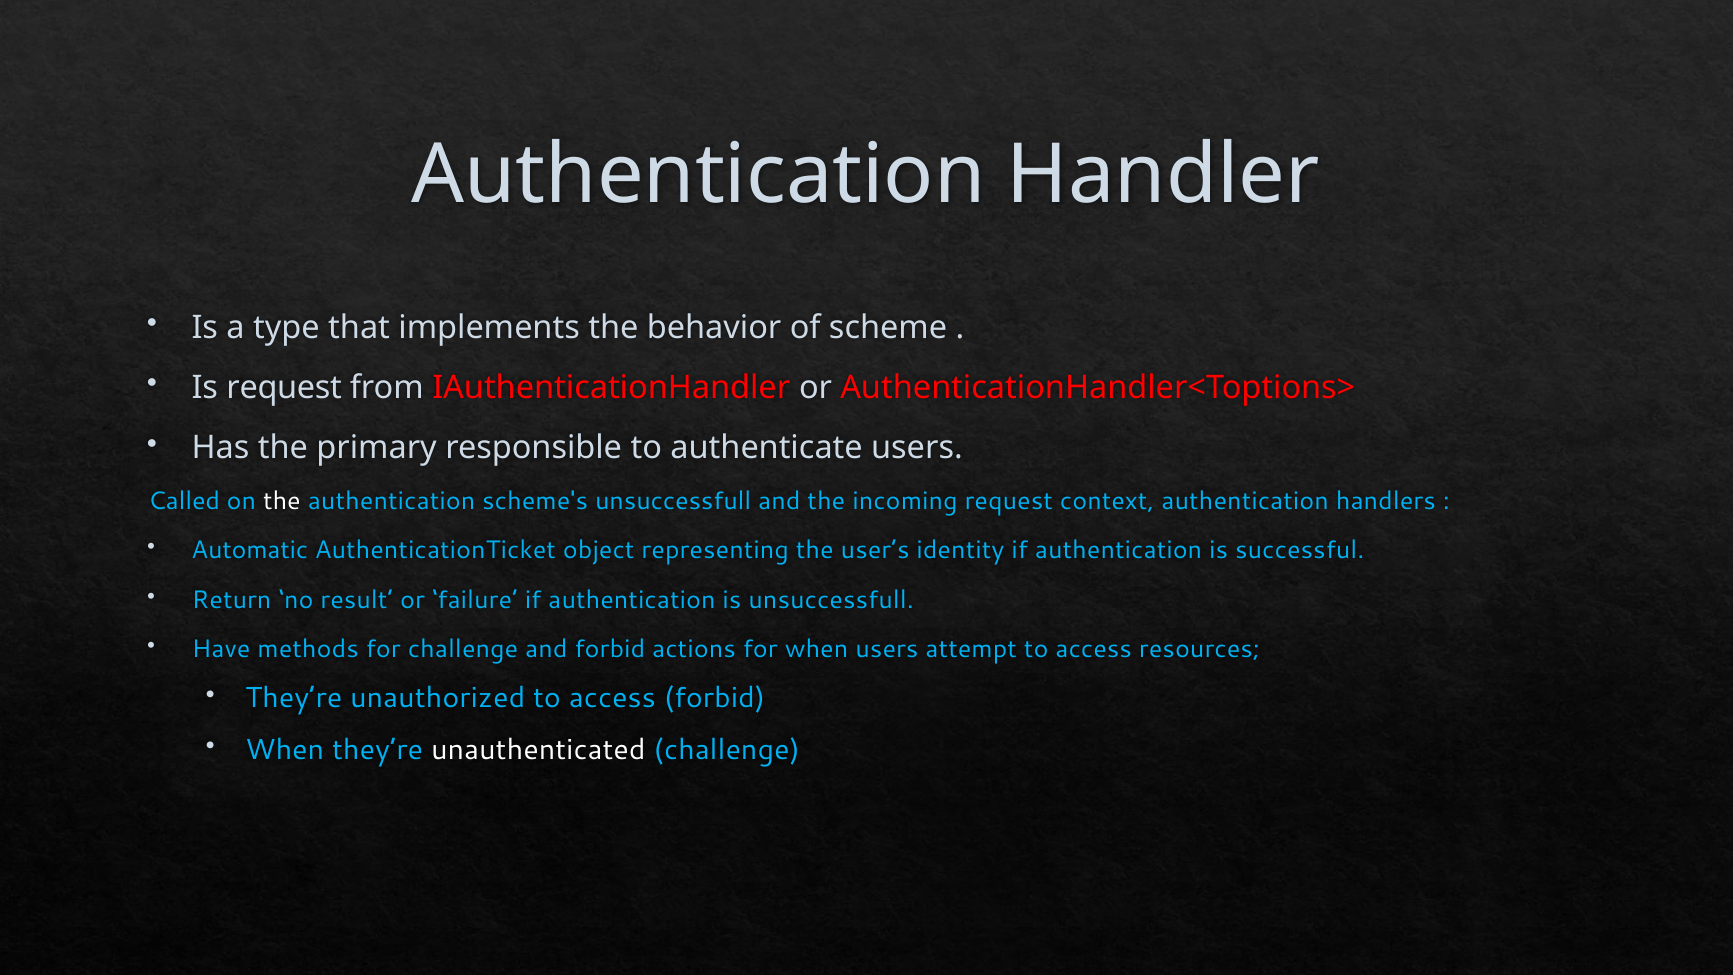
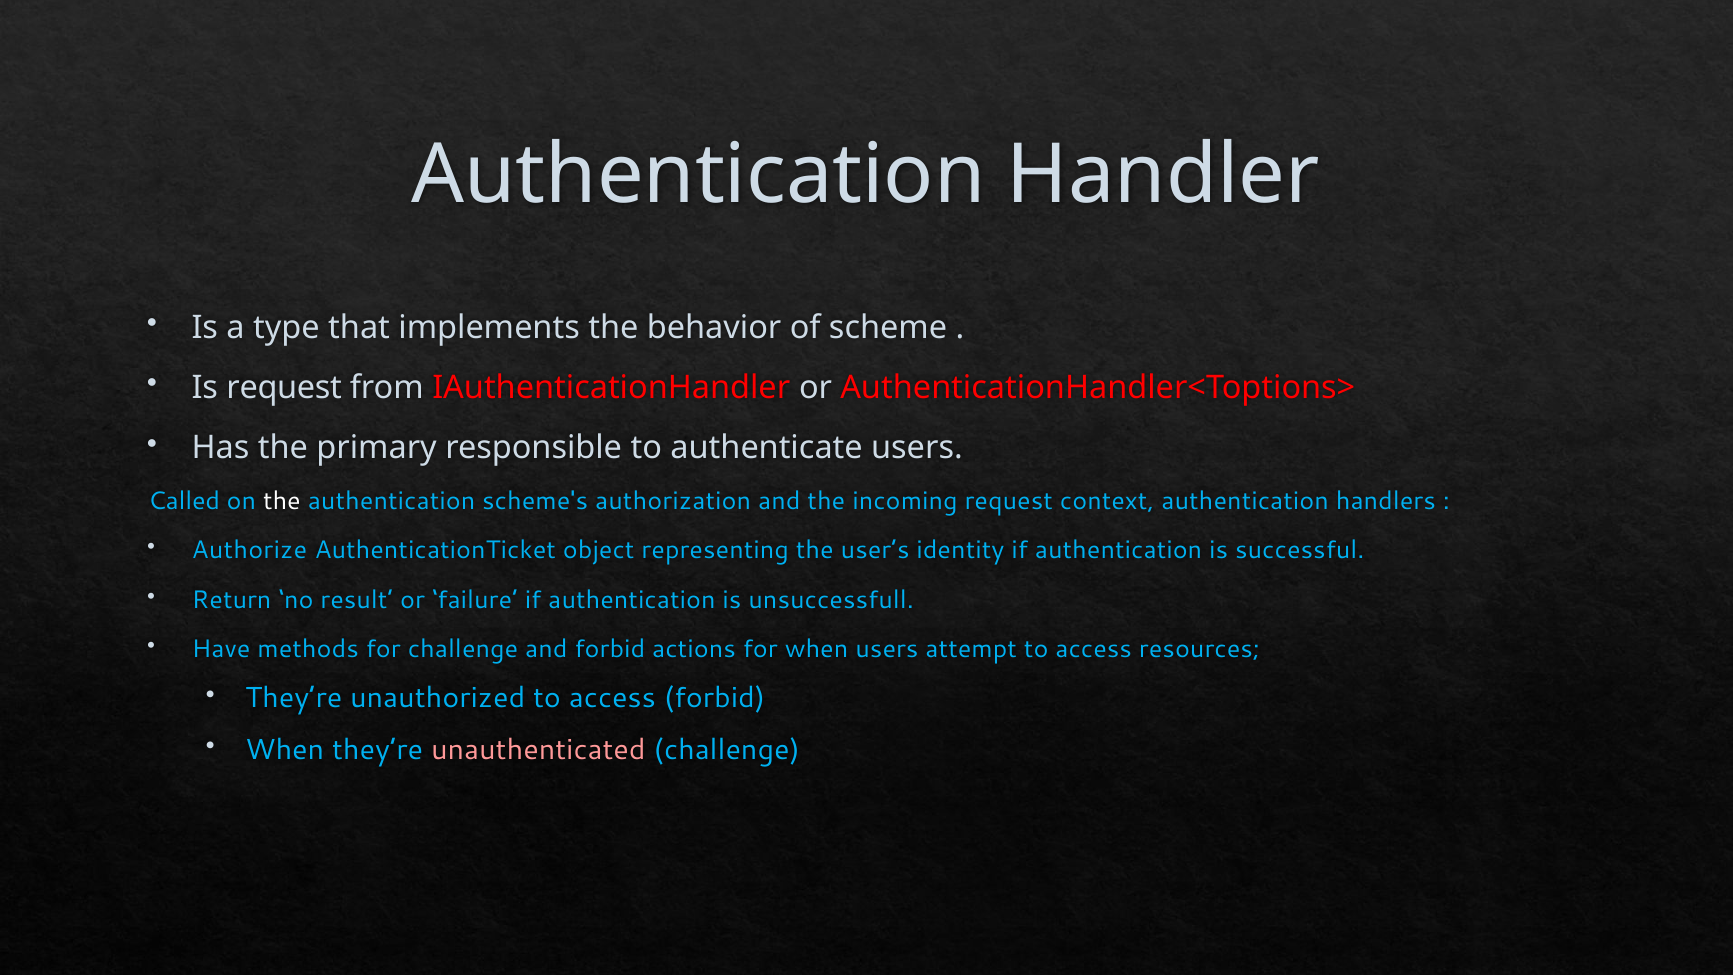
scheme's unsuccessfull: unsuccessfull -> authorization (673, 501)
Automatic: Automatic -> Authorize (249, 550)
unauthenticated colour: white -> pink (538, 749)
